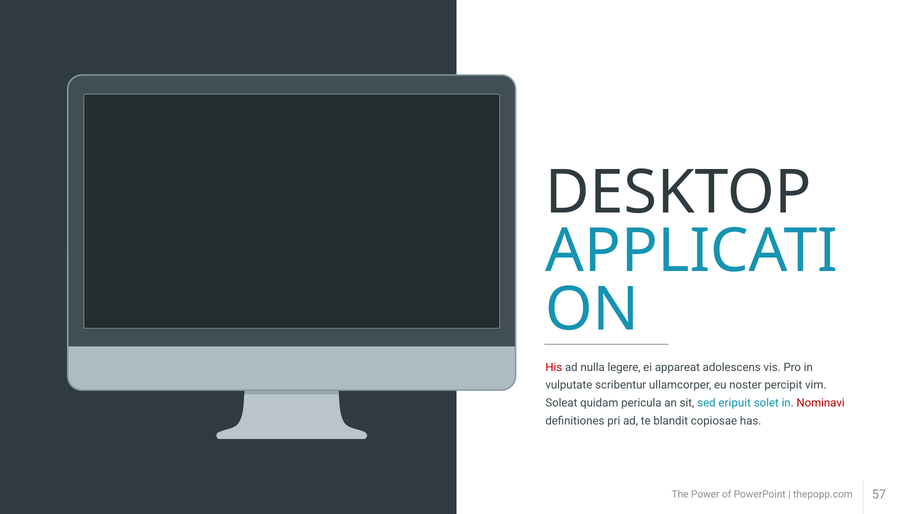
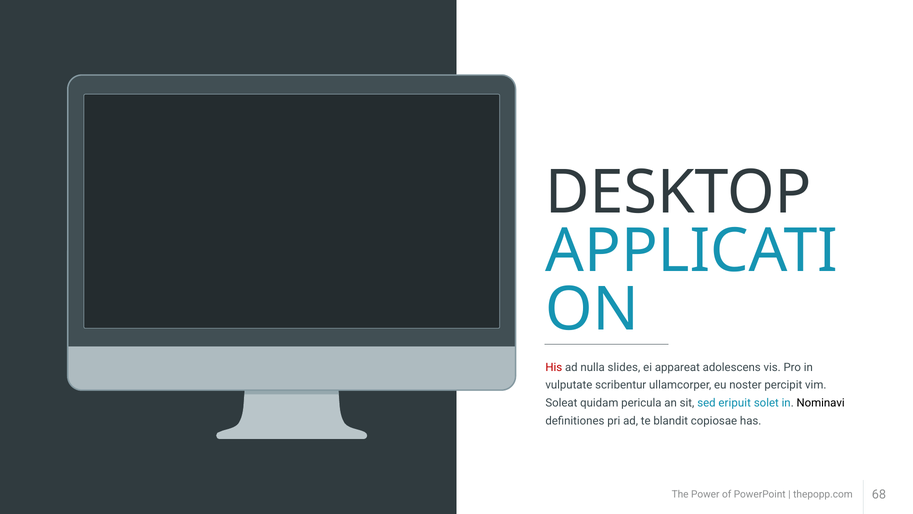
legere: legere -> slides (624, 367)
Nominavi colour: red -> black (821, 403)
57: 57 -> 68 (879, 494)
